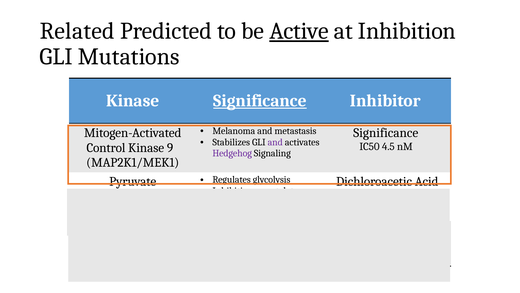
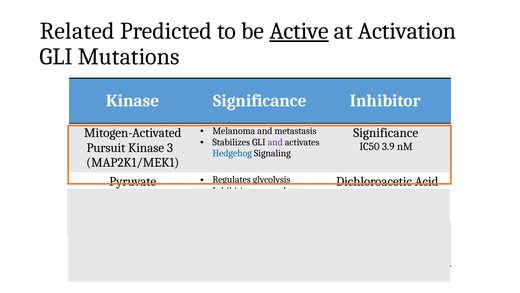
at Inhibition: Inhibition -> Activation (407, 31)
Significance underline: present -> none (260, 100)
4.5: 4.5 -> 3.9 (388, 146)
Control: Control -> Pursuit (106, 147)
9: 9 -> 3 (170, 147)
Hedgehog colour: purple -> blue (232, 153)
